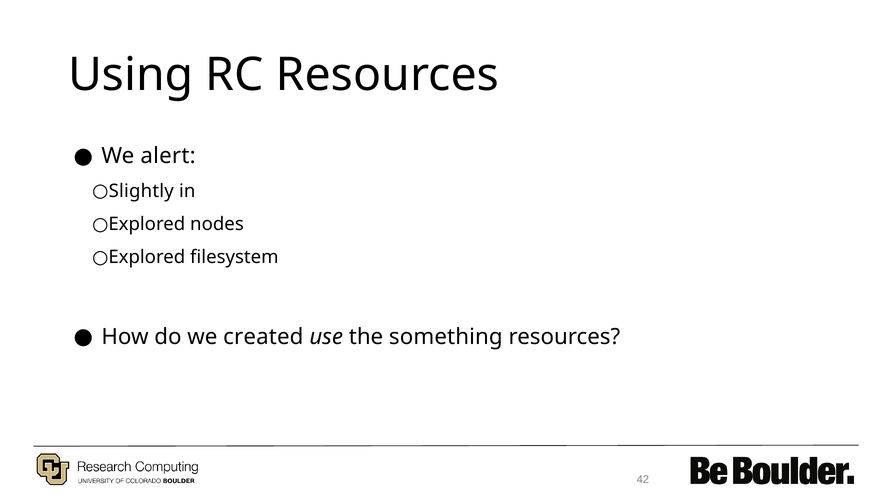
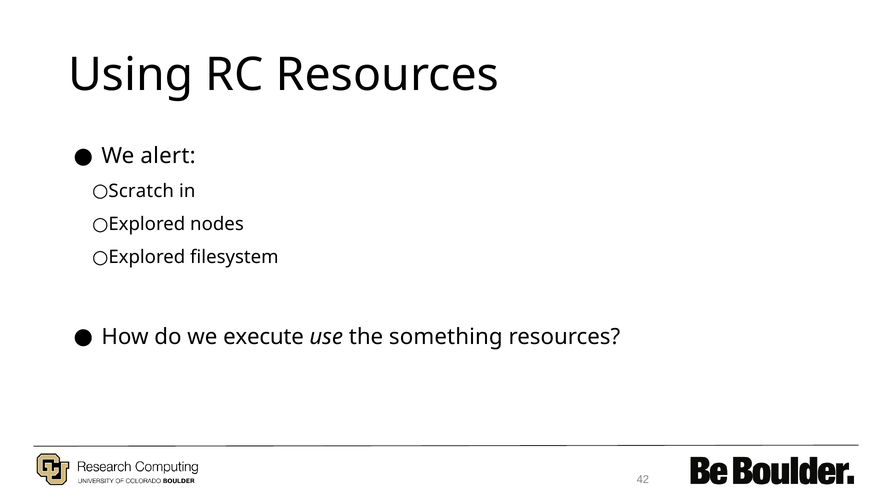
Slightly: Slightly -> Scratch (141, 191)
created: created -> execute (264, 337)
